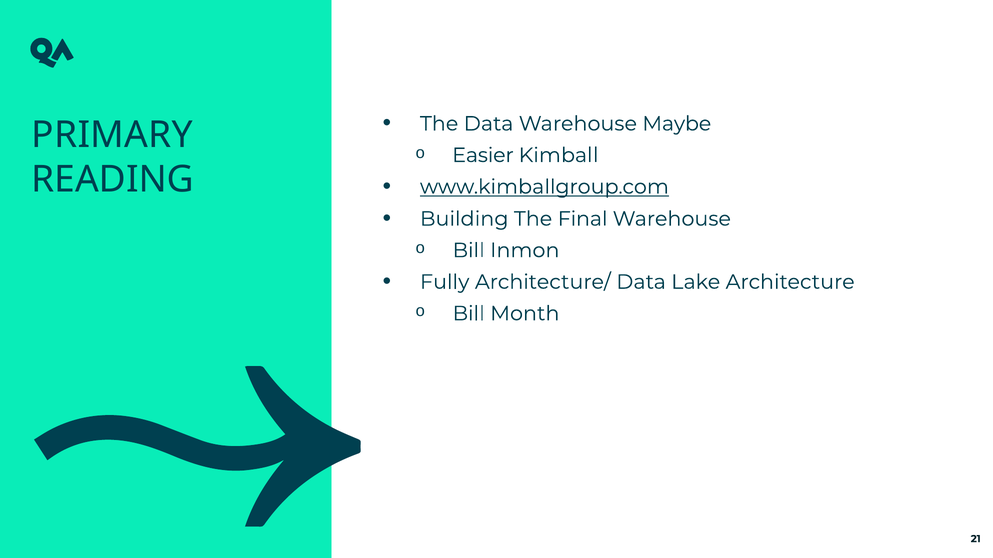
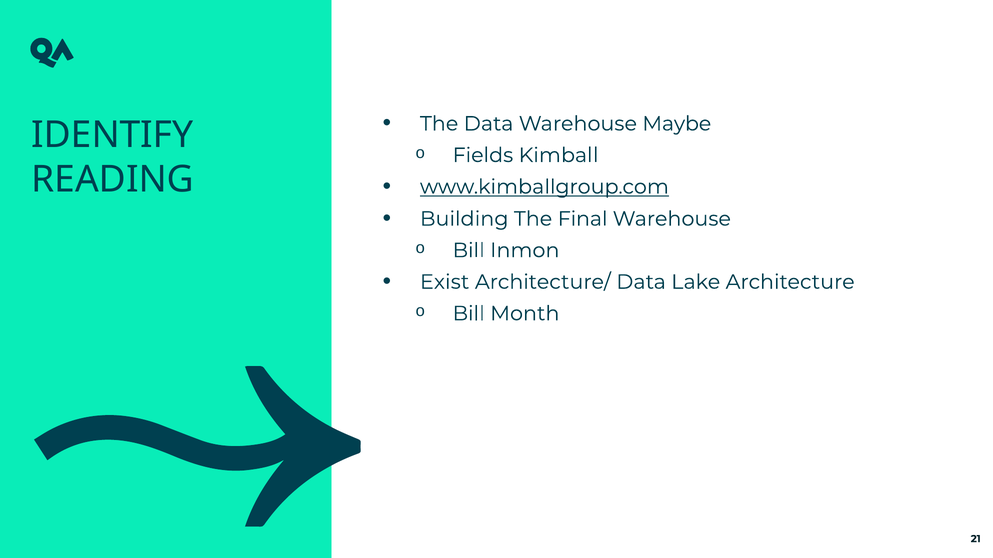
PRIMARY: PRIMARY -> IDENTIFY (112, 135)
Easier: Easier -> Fields (483, 155)
Fully: Fully -> Exist (445, 282)
